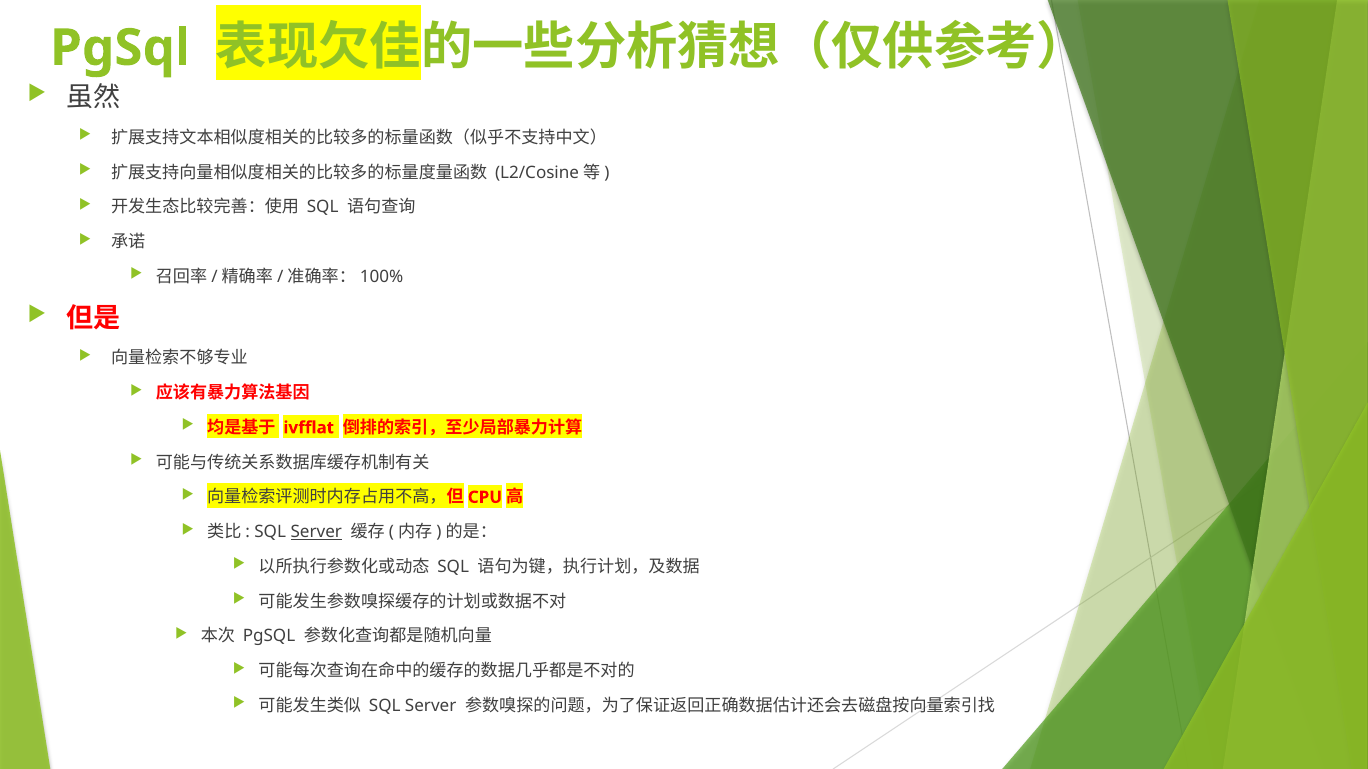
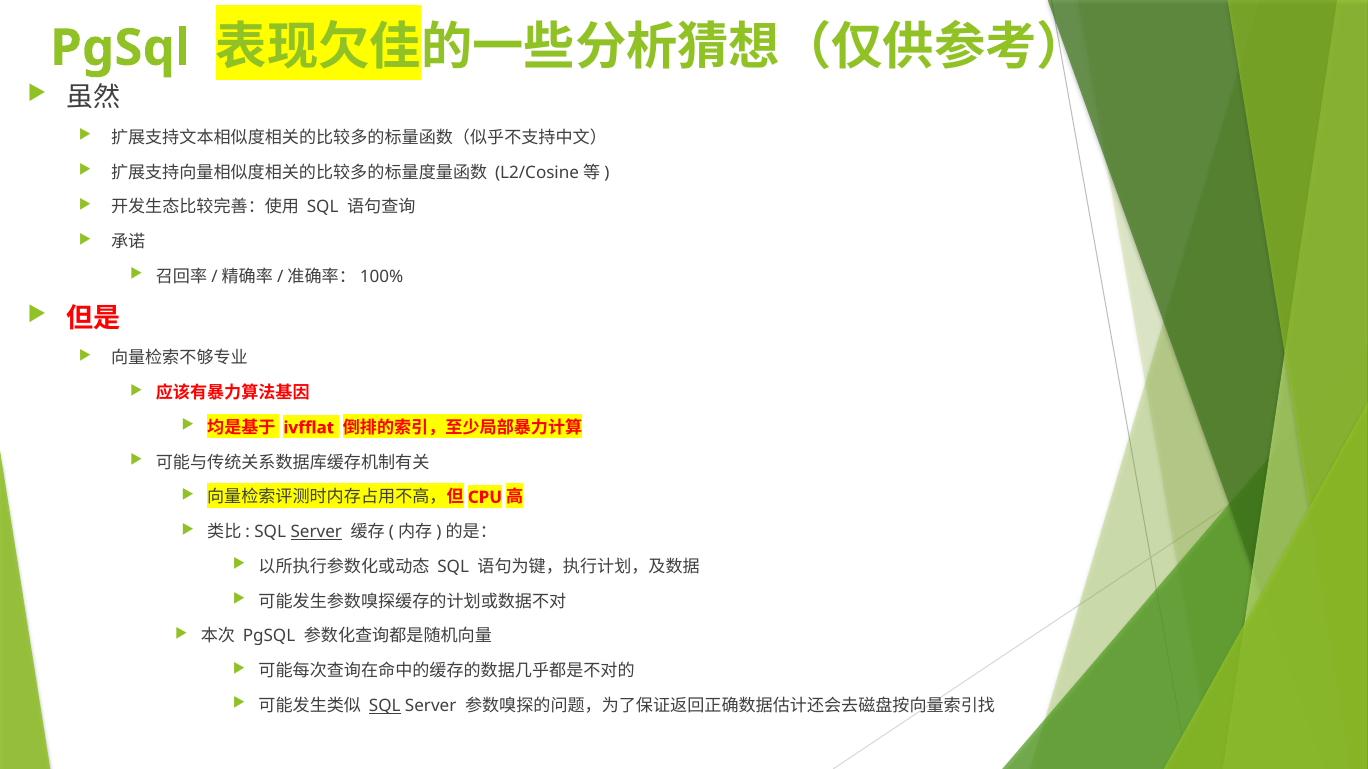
SQL underline: none -> present (385, 706)
